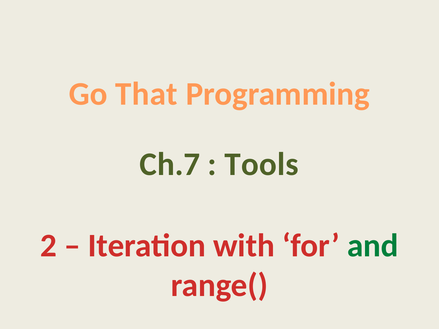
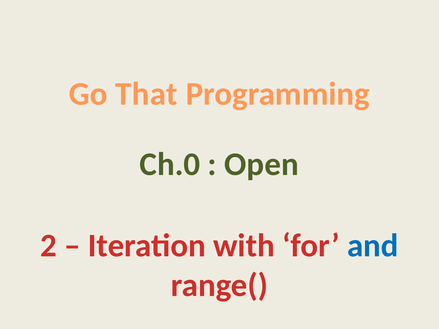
Ch.7: Ch.7 -> Ch.0 (170, 165)
Tools: Tools -> Open (261, 165)
and colour: green -> blue (373, 246)
